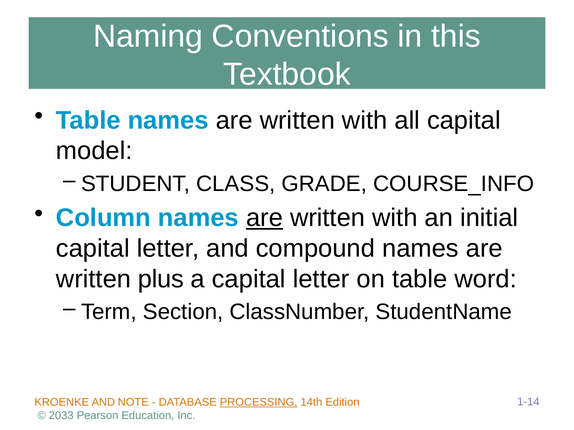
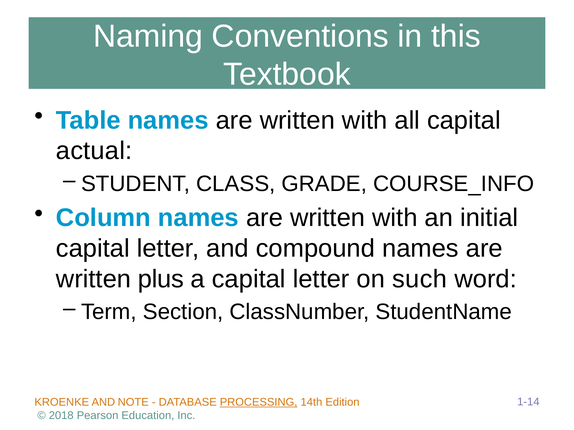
model: model -> actual (94, 151)
are underline: present -> none (264, 218)
on table: table -> such (420, 279)
2033: 2033 -> 2018 (61, 416)
